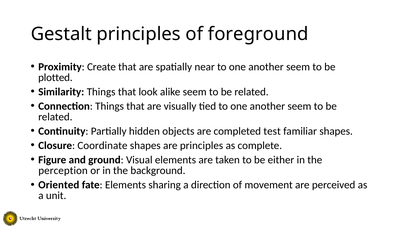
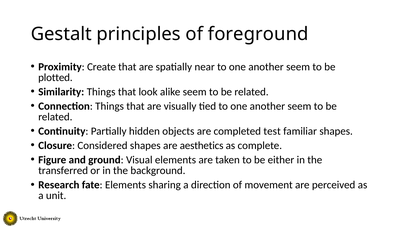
Coordinate: Coordinate -> Considered (103, 145)
are principles: principles -> aesthetics (202, 145)
perception: perception -> transferred (63, 170)
Oriented: Oriented -> Research (59, 185)
